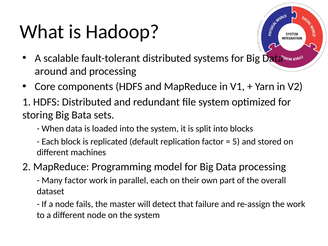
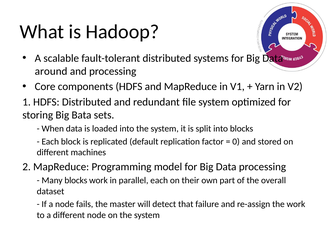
5: 5 -> 0 (236, 141)
Many factor: factor -> blocks (76, 180)
